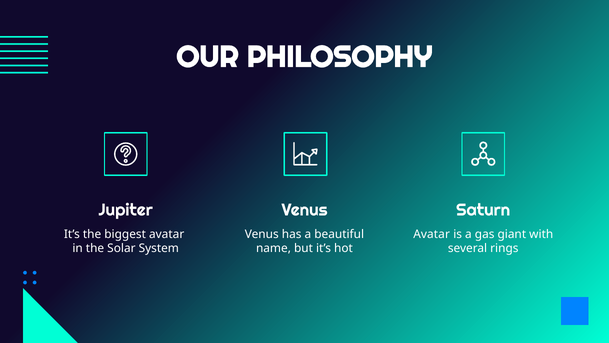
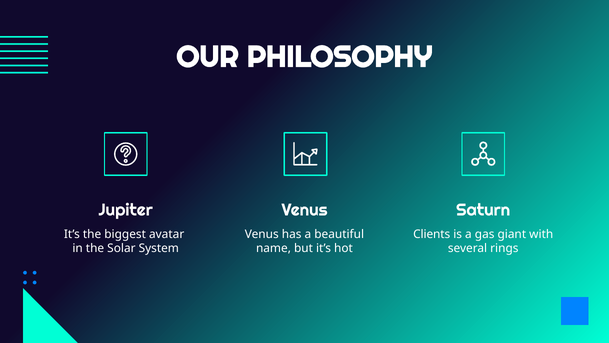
Avatar: Avatar -> Clients (432, 234)
